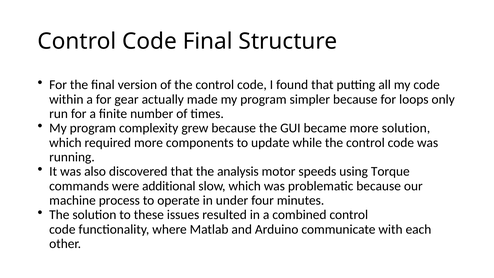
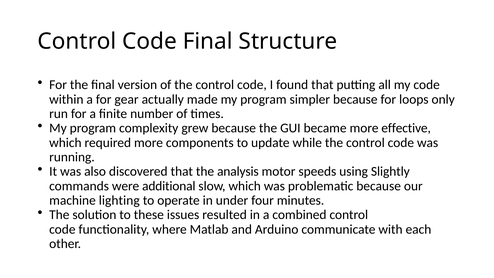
more solution: solution -> effective (406, 128)
Torque: Torque -> Slightly (390, 171)
process: process -> lighting (119, 200)
